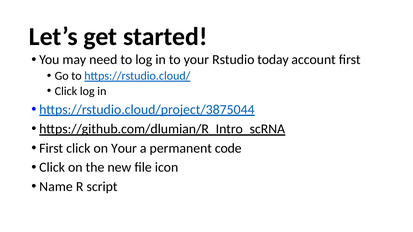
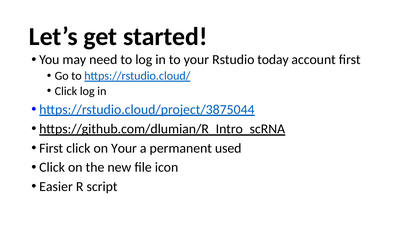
code: code -> used (228, 148)
Name: Name -> Easier (56, 187)
